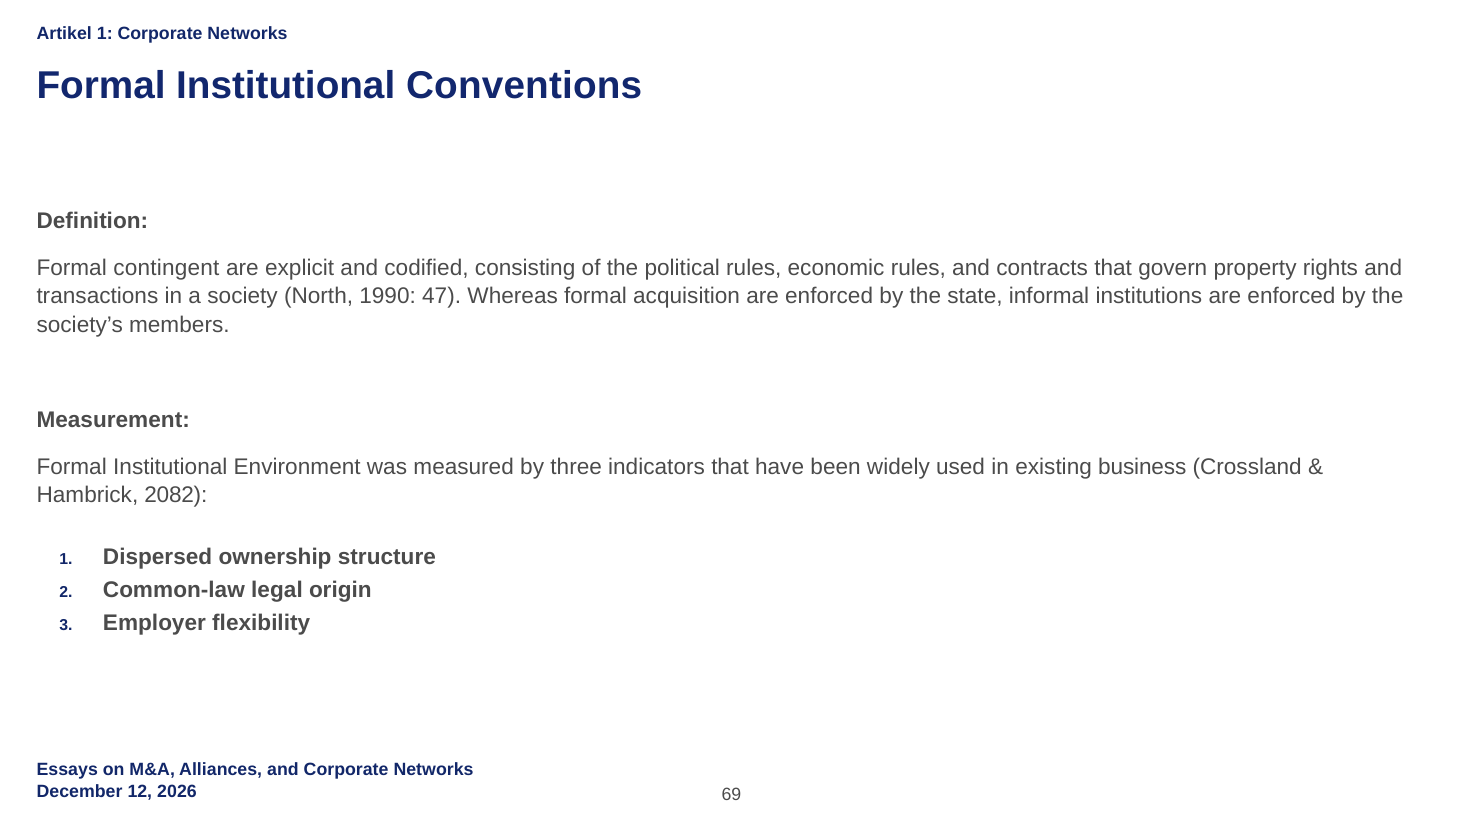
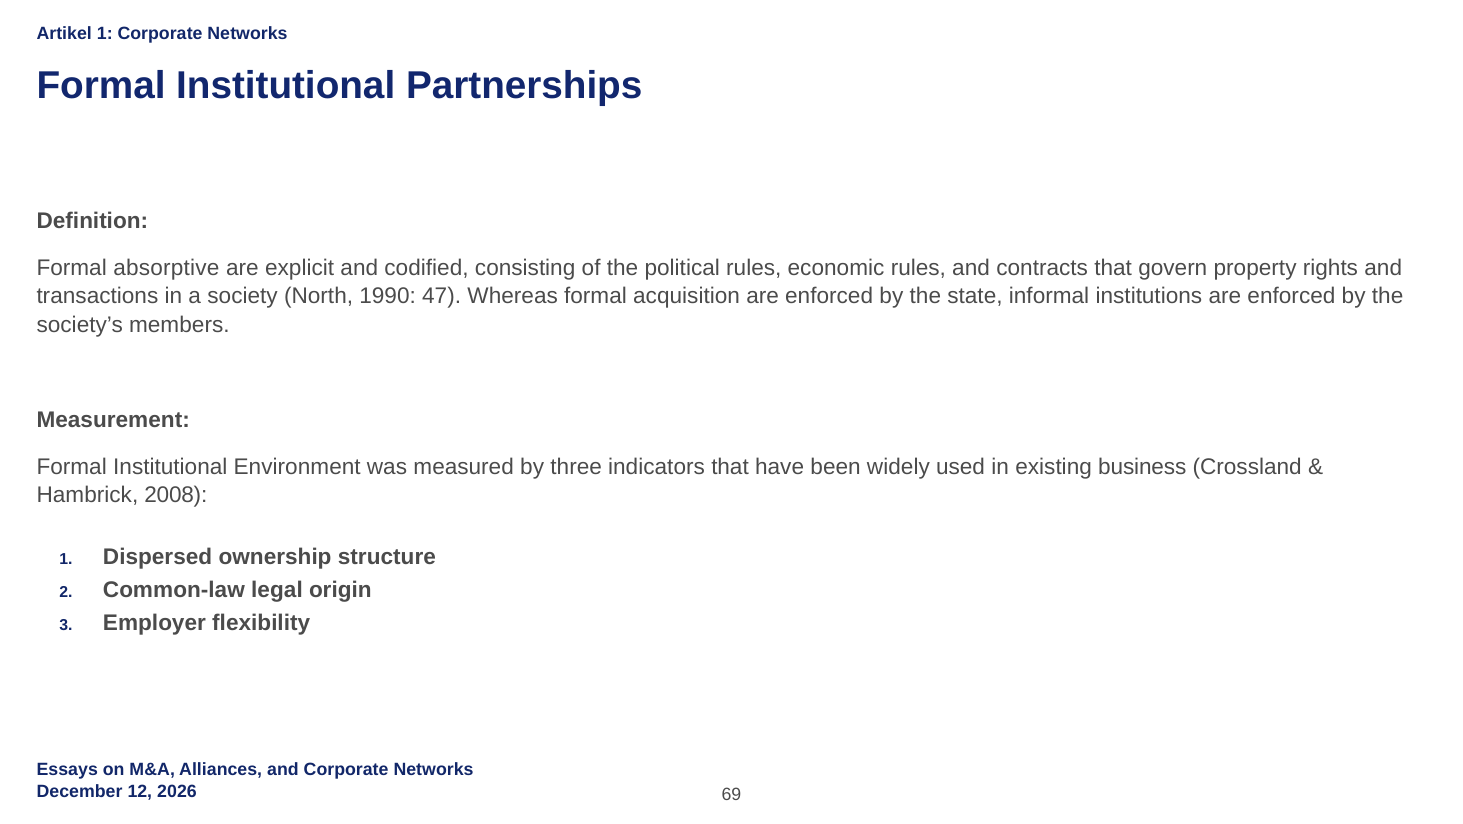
Conventions: Conventions -> Partnerships (524, 86)
contingent: contingent -> absorptive (166, 268)
2082: 2082 -> 2008 (176, 495)
